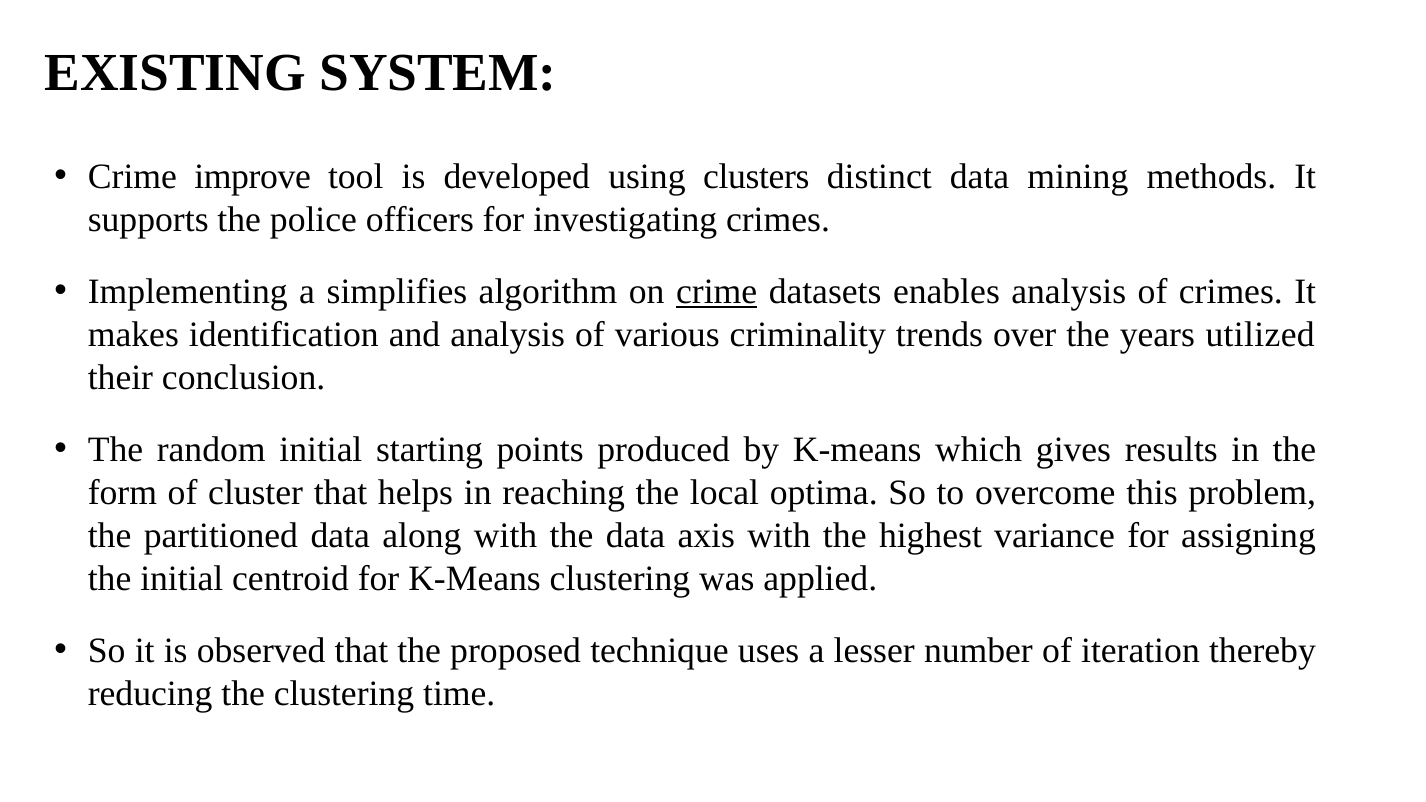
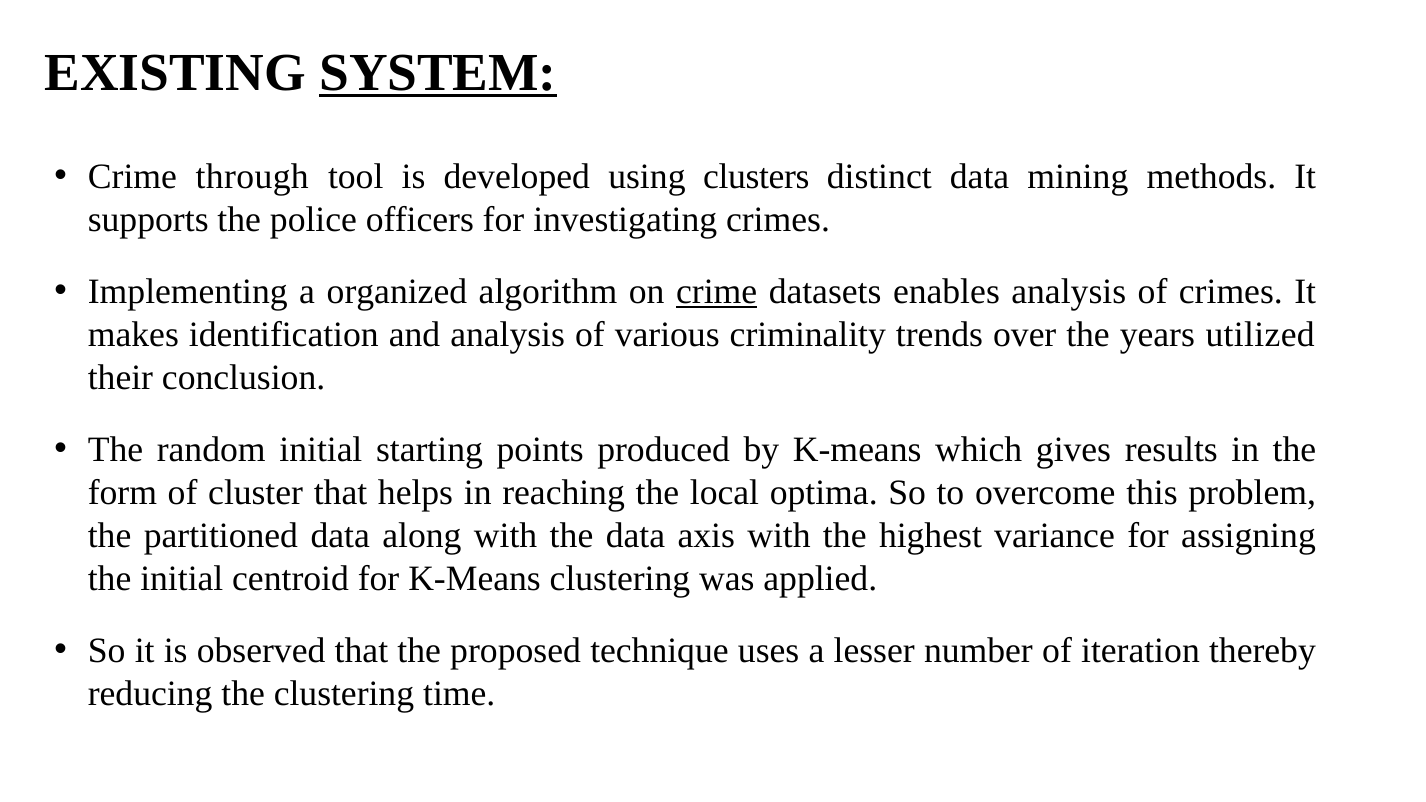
SYSTEM underline: none -> present (438, 73)
improve: improve -> through (252, 177)
simplifies: simplifies -> organized (397, 292)
